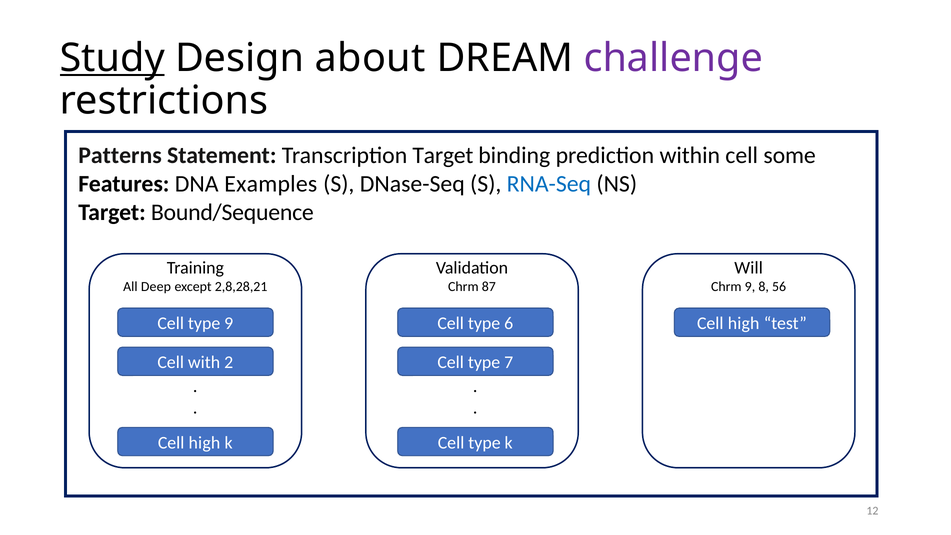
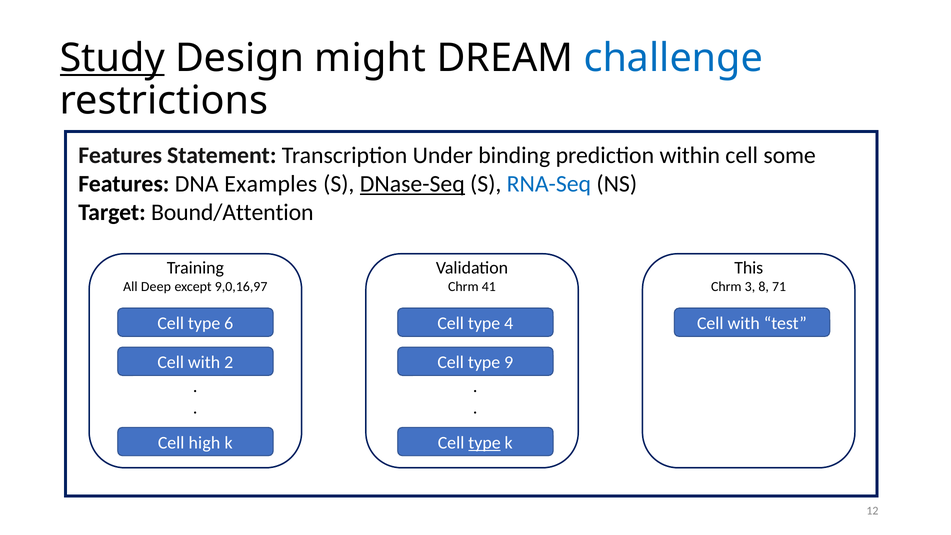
about: about -> might (370, 58)
challenge colour: purple -> blue (673, 58)
Patterns: Patterns -> Features (120, 155)
Transcription Target: Target -> Under (443, 155)
DNase-Seq underline: none -> present (412, 184)
Bound/Sequence: Bound/Sequence -> Bound/Attention (232, 213)
Will: Will -> This (749, 268)
2,8,28,21: 2,8,28,21 -> 9,0,16,97 (241, 287)
87: 87 -> 41 (489, 287)
Chrm 9: 9 -> 3 (750, 287)
56: 56 -> 71 (779, 287)
type 9: 9 -> 6 (229, 323)
6: 6 -> 4 (509, 323)
high: high -> with (744, 323)
7: 7 -> 9 (509, 363)
type underline: none -> present (484, 443)
